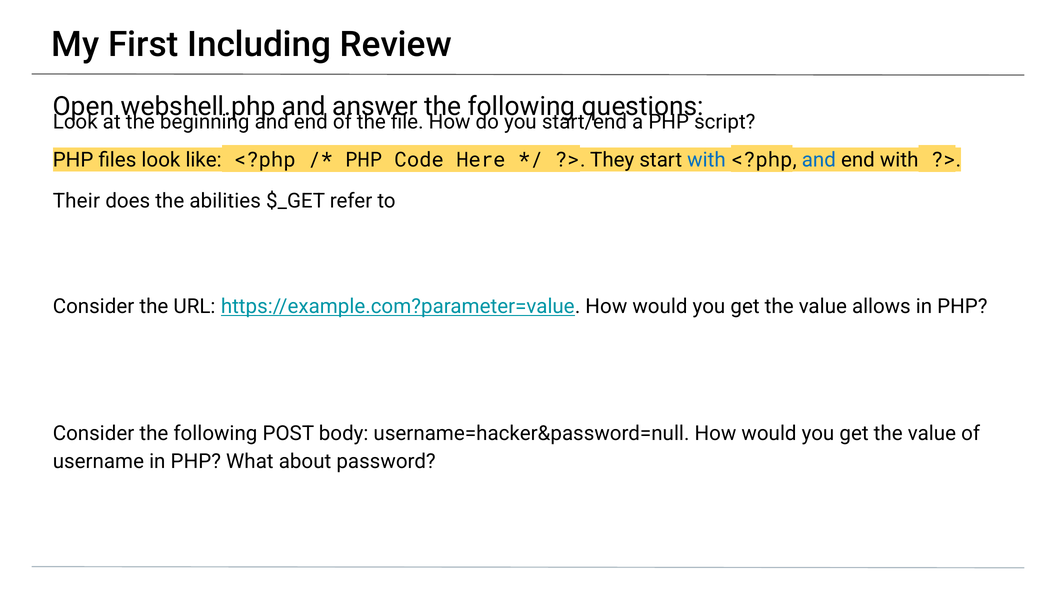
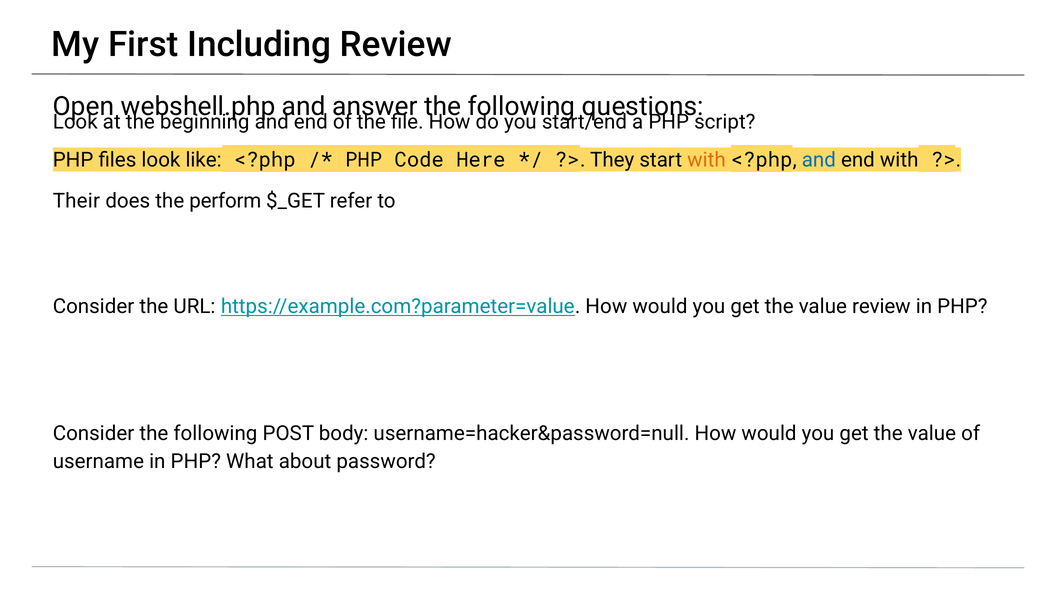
with colour: blue -> orange (706, 160)
abilities: abilities -> perform (225, 201)
value allows: allows -> review (881, 307)
